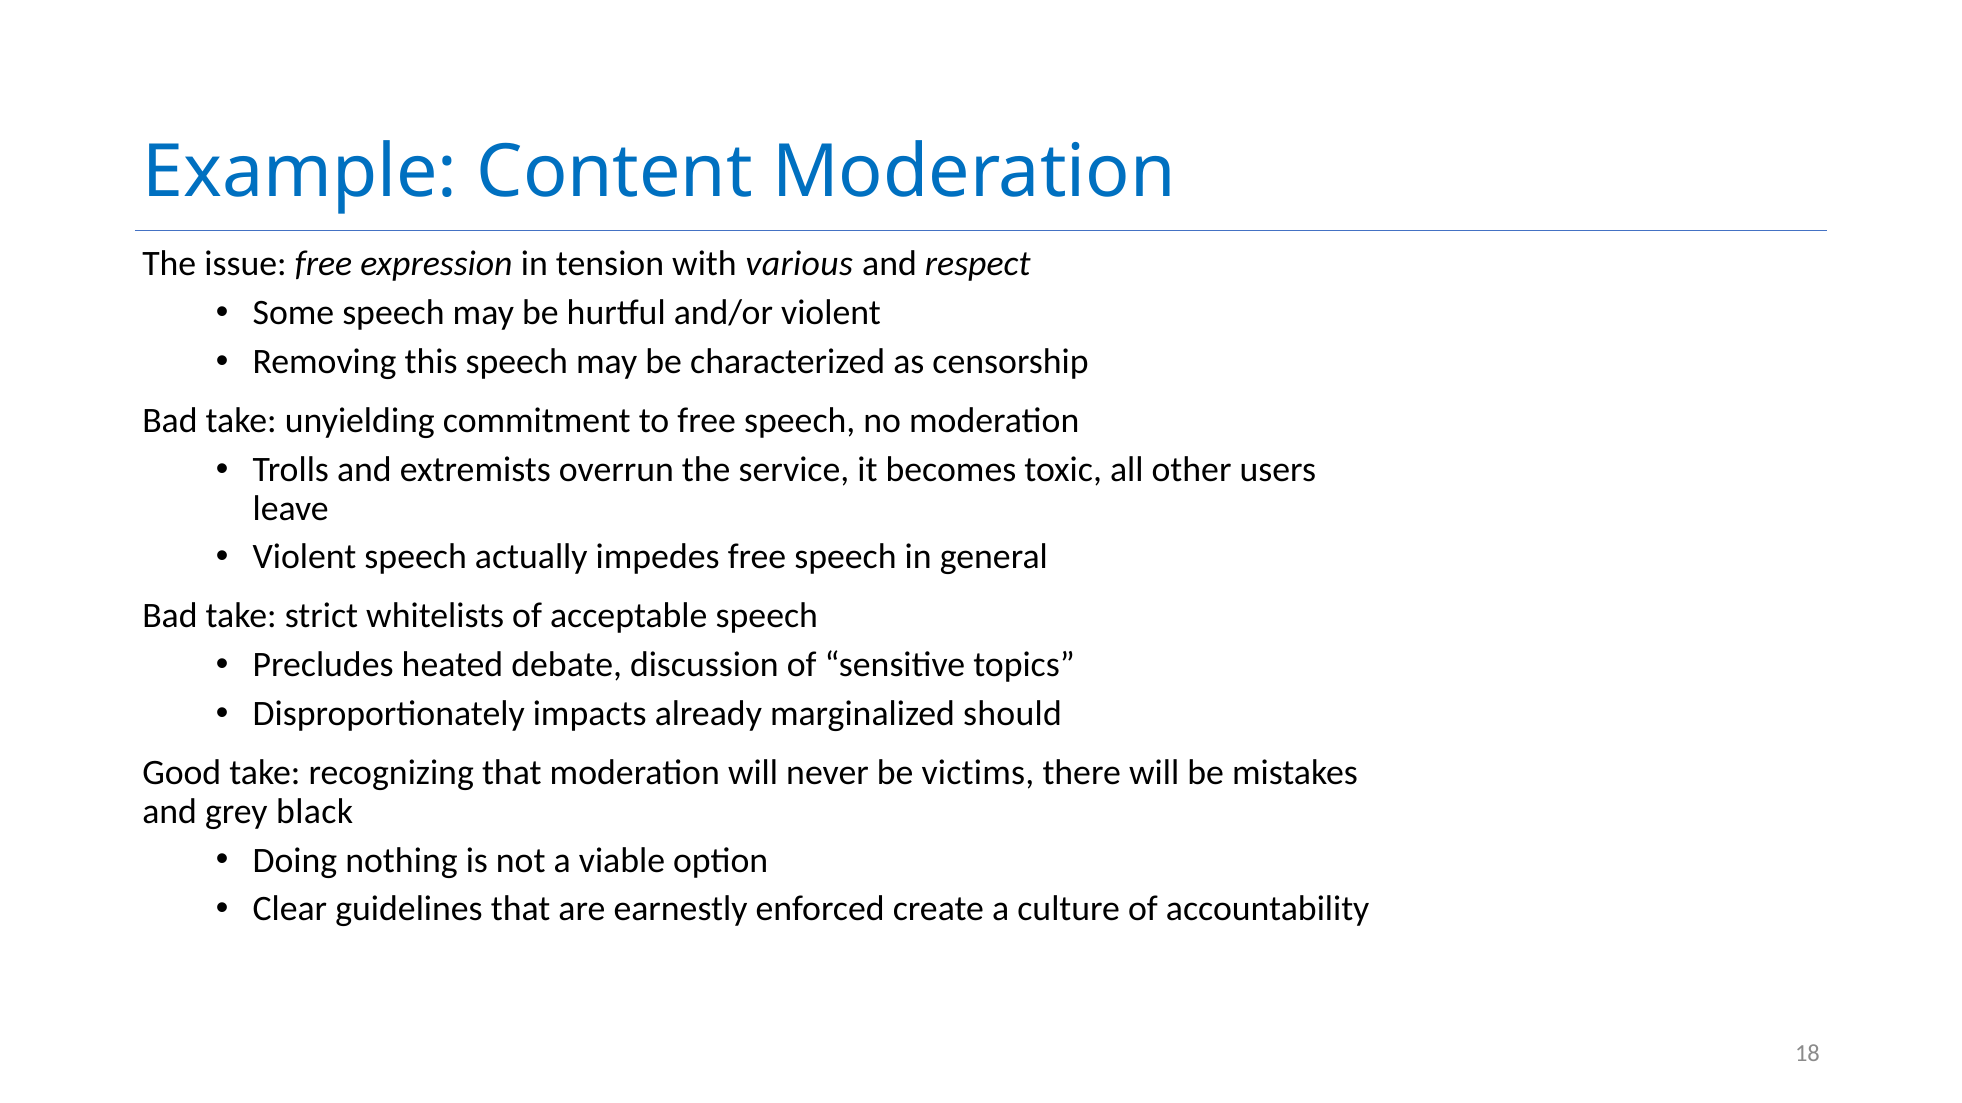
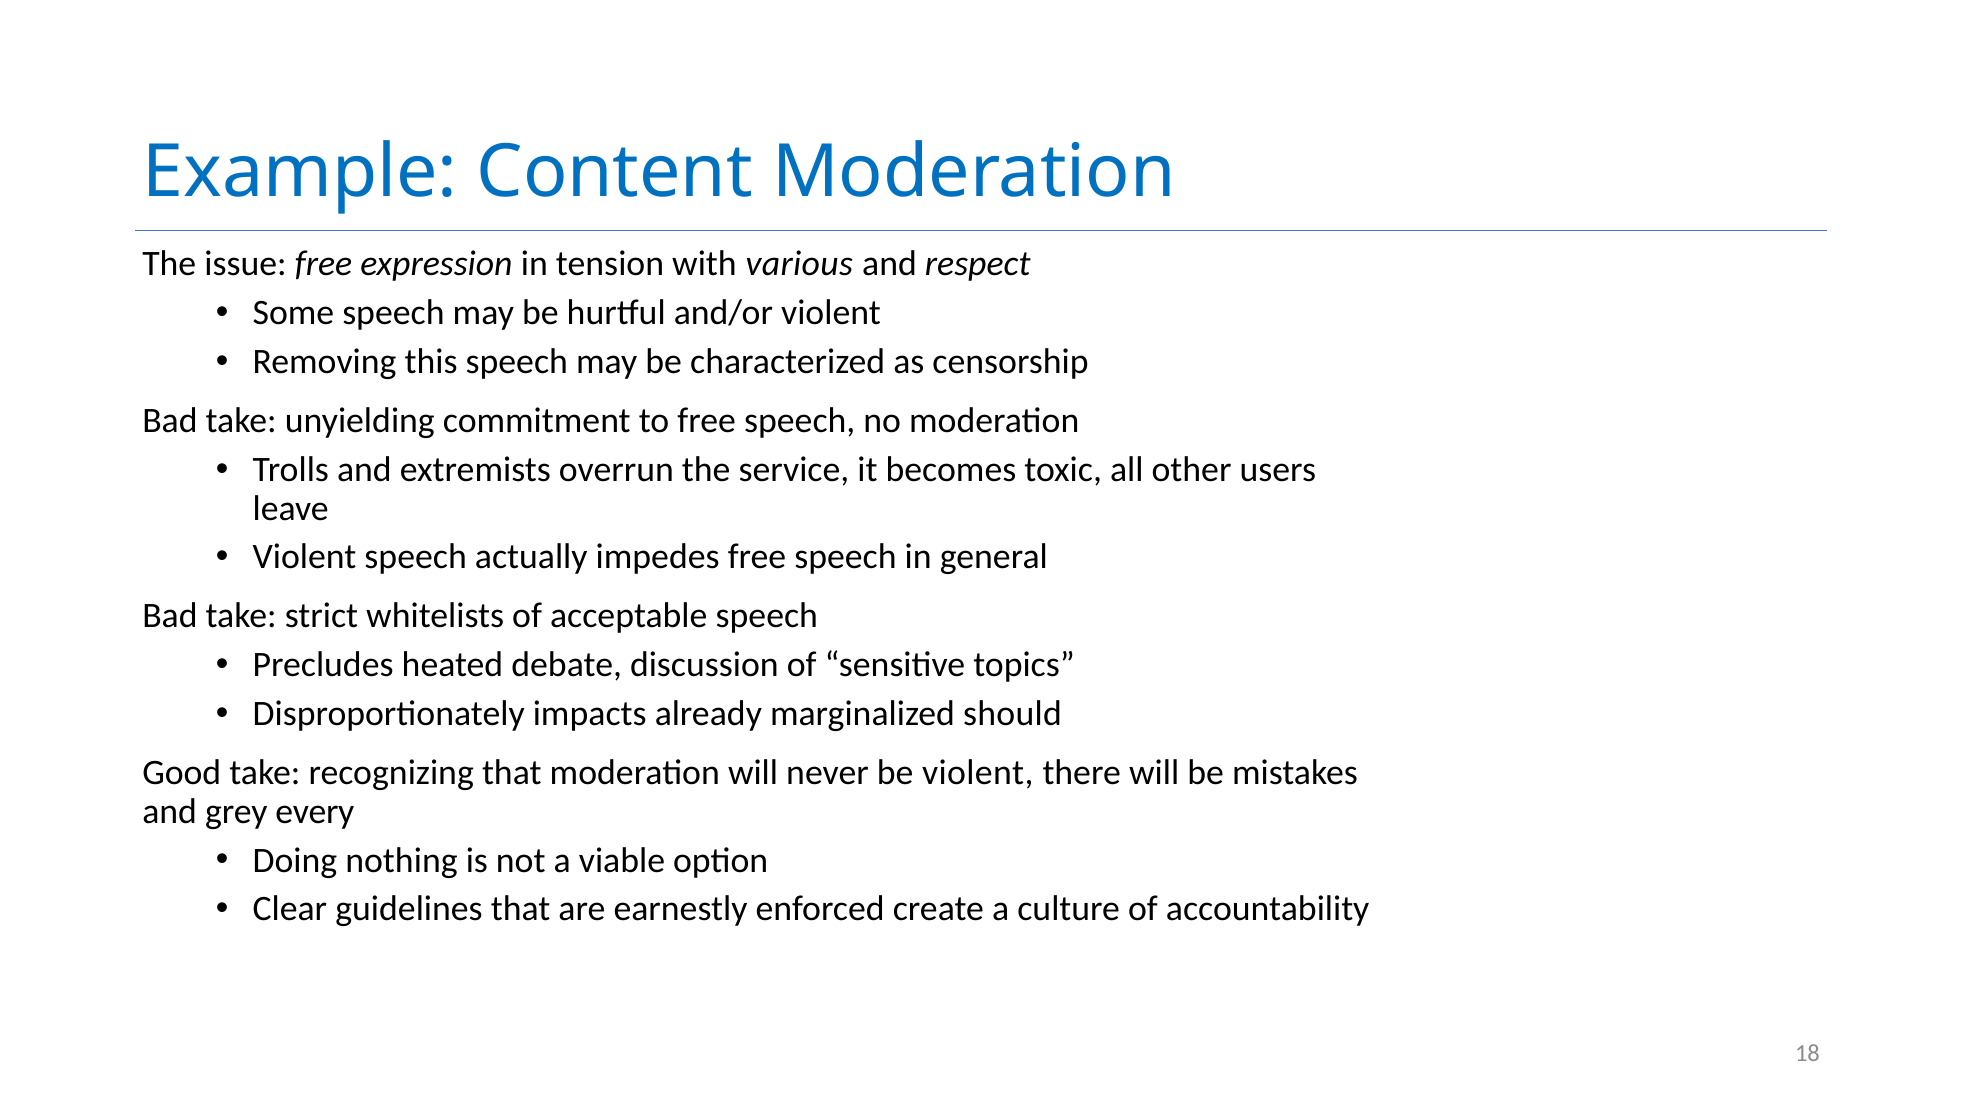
be victims: victims -> violent (978, 773)
black: black -> every (315, 812)
